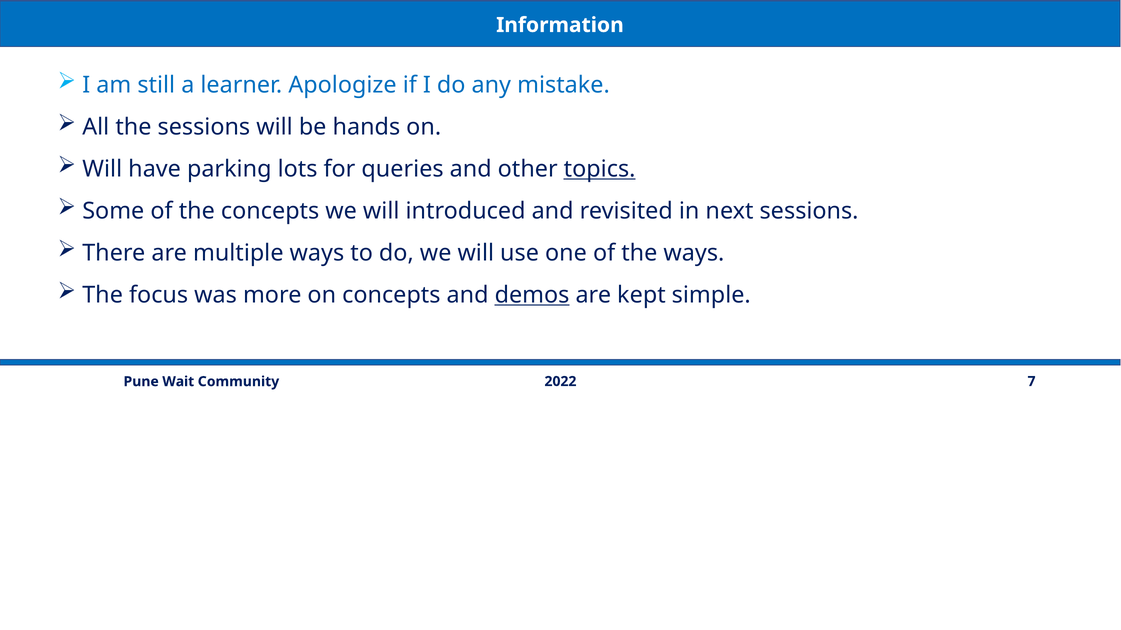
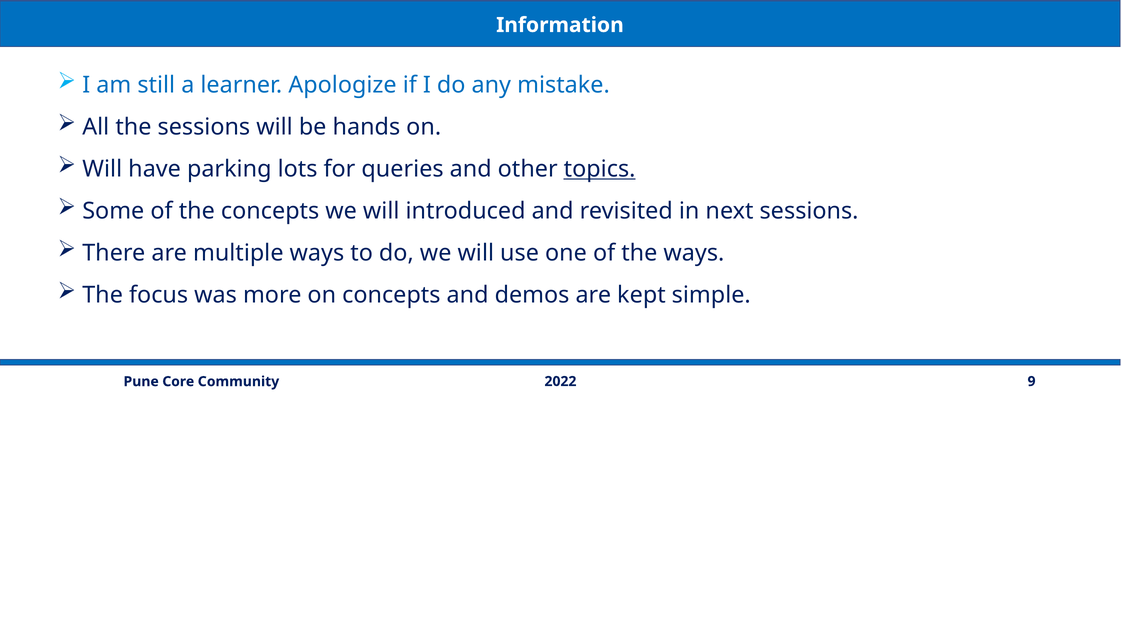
demos underline: present -> none (532, 295)
7: 7 -> 9 (1032, 382)
Wait: Wait -> Core (178, 382)
